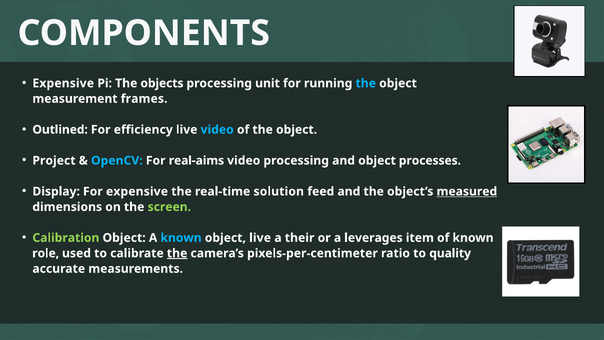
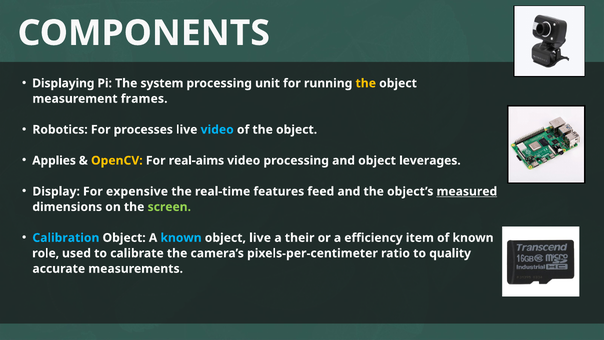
Expensive: Expensive -> Displaying (63, 83)
objects: objects -> system (162, 83)
the colour: light blue -> yellow (366, 83)
Outlined: Outlined -> Robotics (60, 130)
efficiency: efficiency -> processes (143, 130)
Project: Project -> Applies (54, 160)
OpenCV colour: light blue -> yellow (117, 160)
processes: processes -> leverages (430, 160)
solution: solution -> features (279, 191)
Calibration colour: light green -> light blue (66, 238)
leverages: leverages -> efficiency (373, 238)
the underline: present -> none (177, 253)
